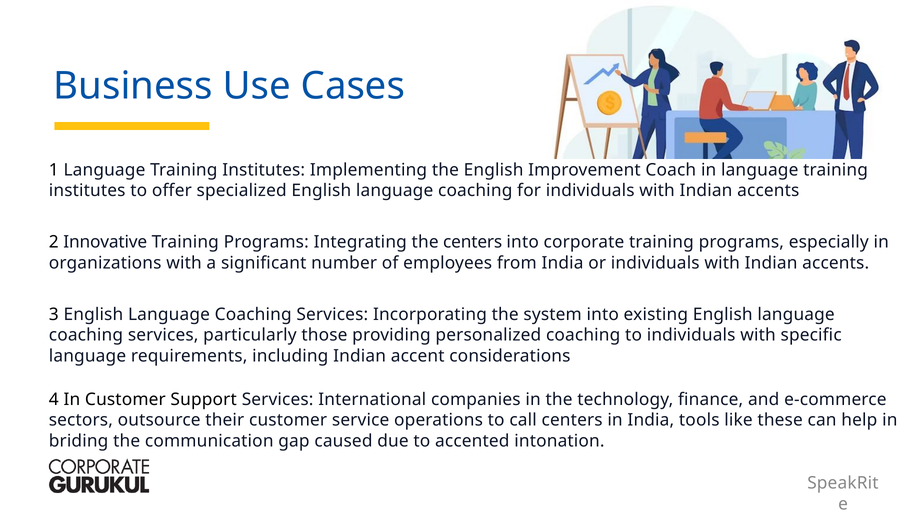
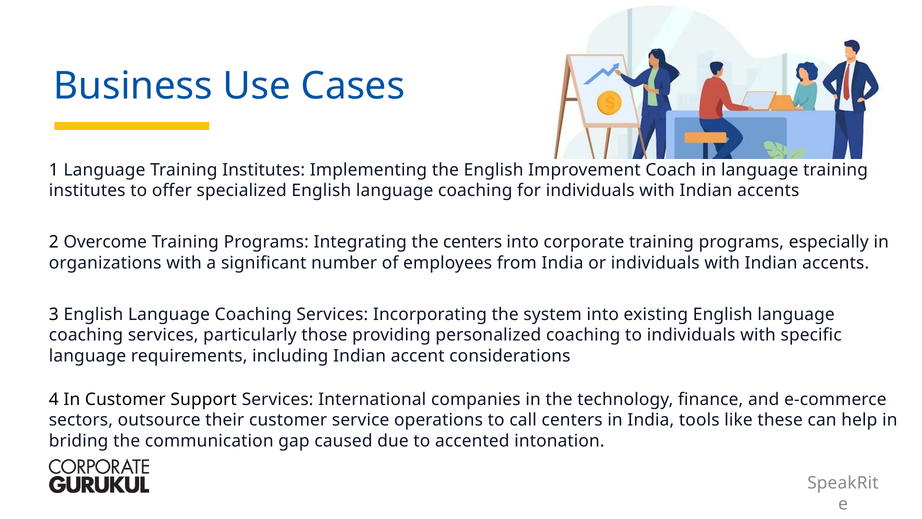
Innovative: Innovative -> Overcome (105, 242)
